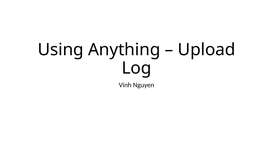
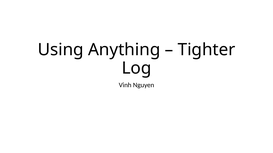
Upload: Upload -> Tighter (207, 50)
